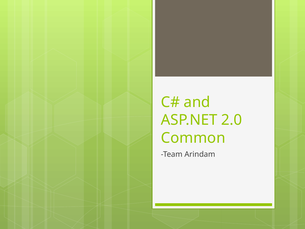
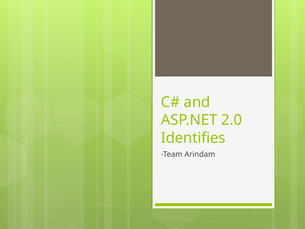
Common: Common -> Identifies (193, 138)
